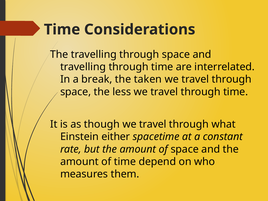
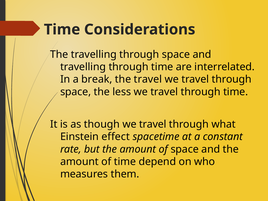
the taken: taken -> travel (148, 79)
either: either -> effect (116, 137)
